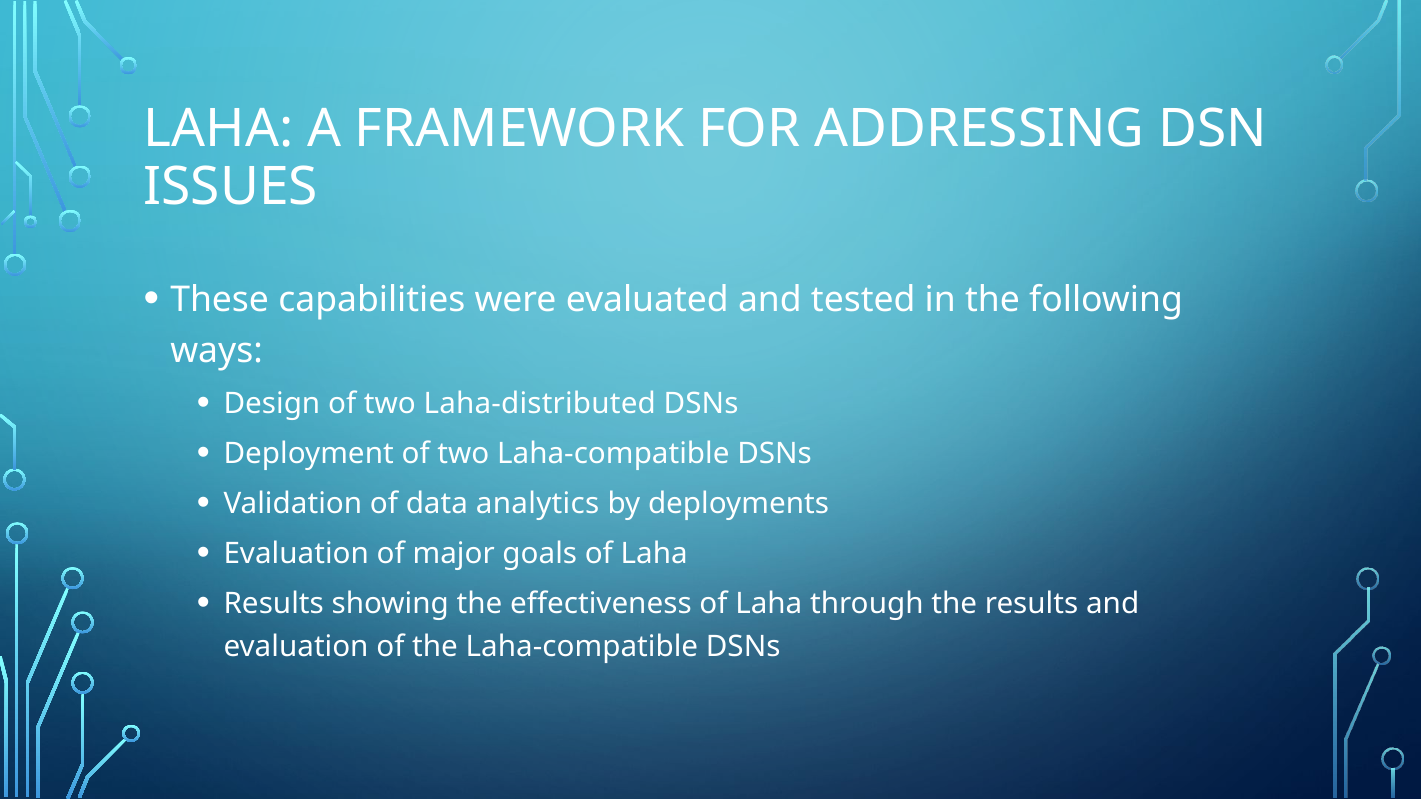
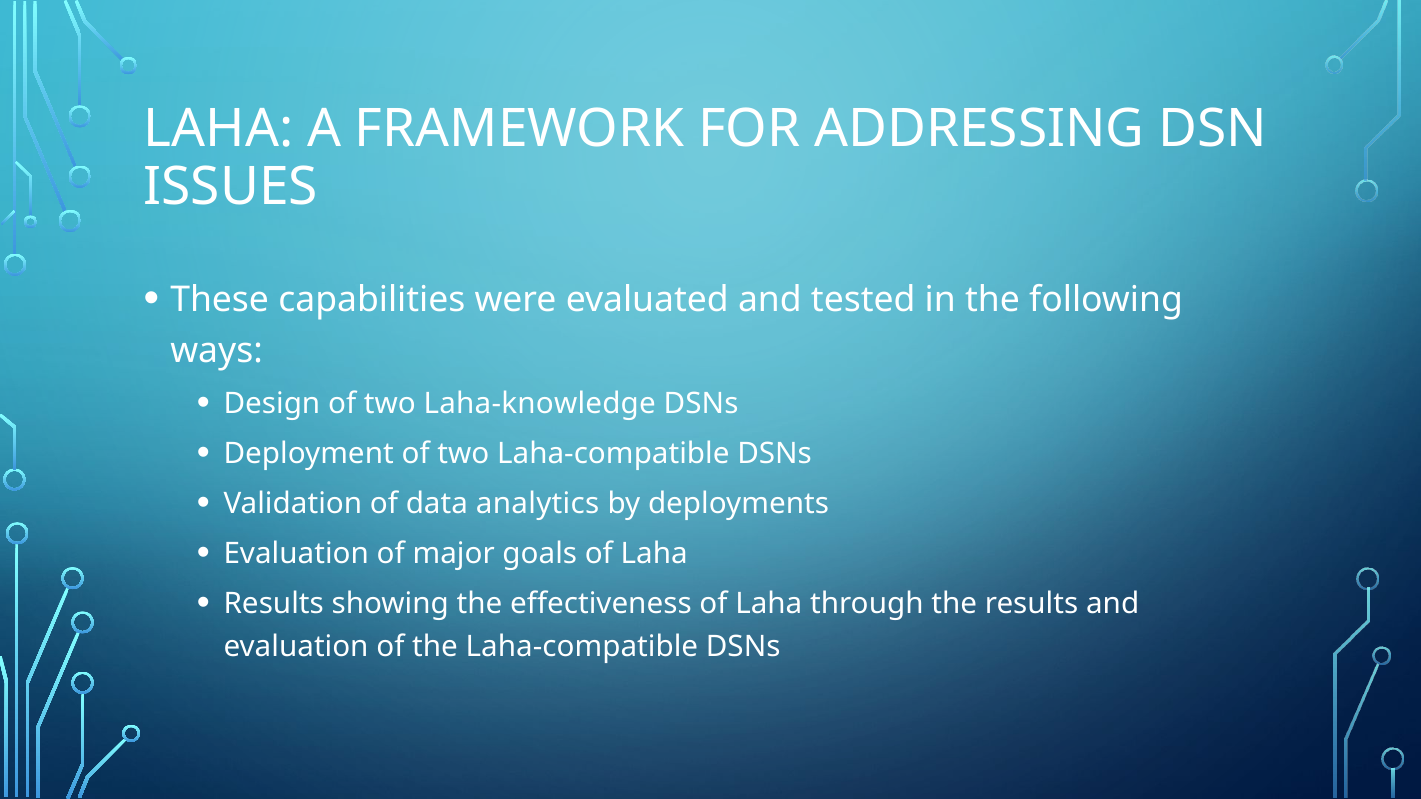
Laha-distributed: Laha-distributed -> Laha-knowledge (540, 404)
